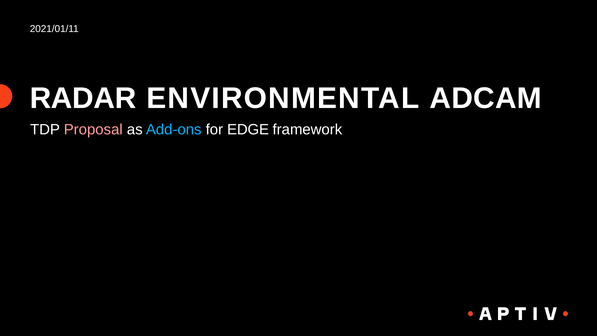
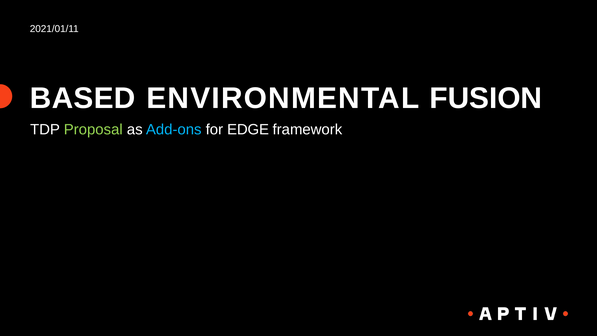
RADAR: RADAR -> BASED (83, 98)
ADCAM: ADCAM -> FUSION (486, 98)
Proposal colour: pink -> light green (93, 130)
